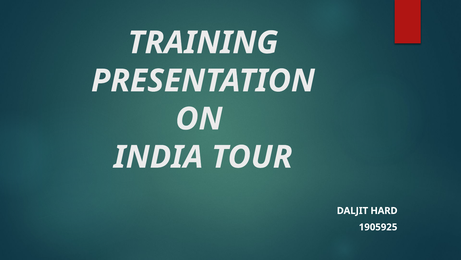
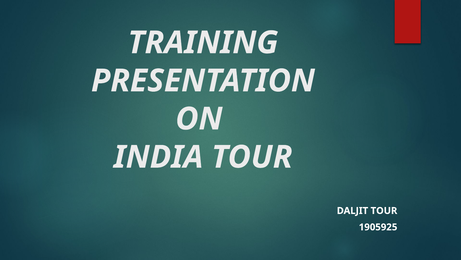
DALJIT HARD: HARD -> TOUR (384, 210)
